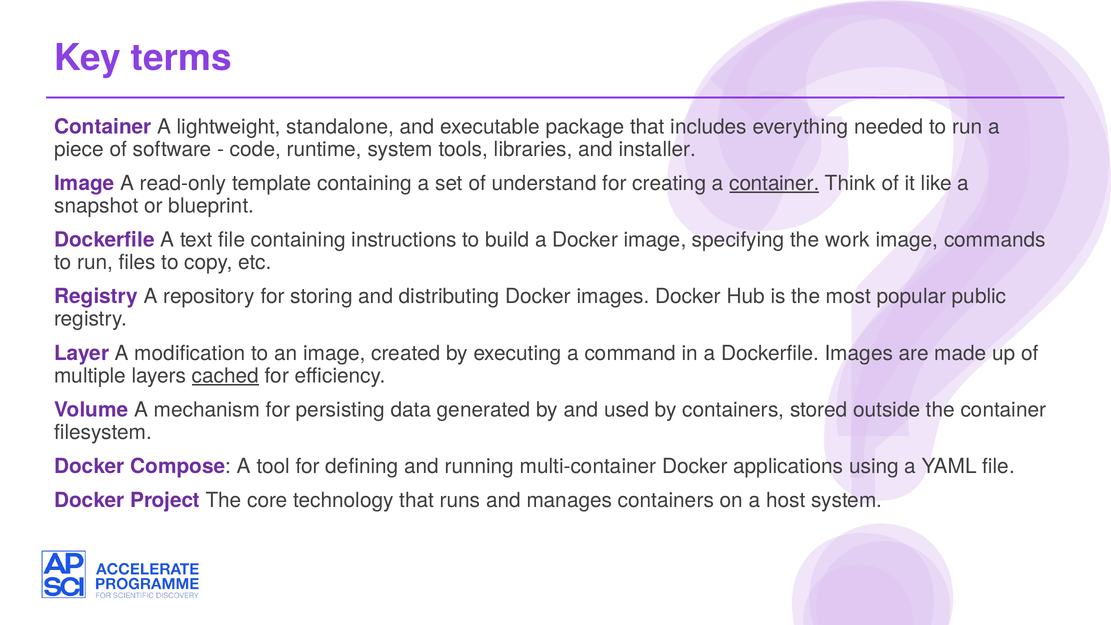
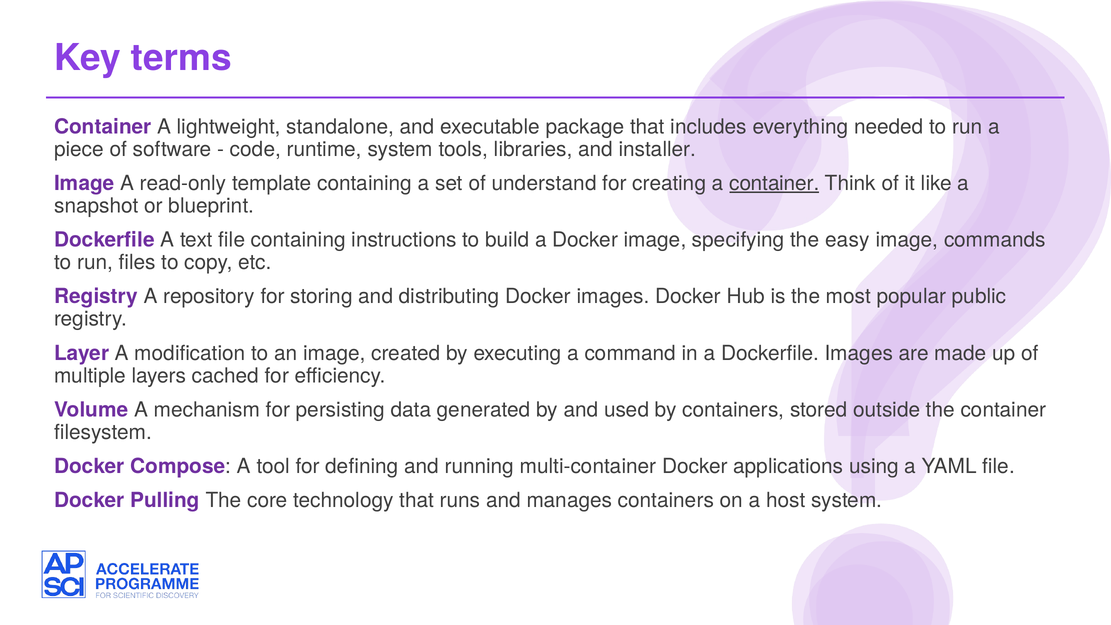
work: work -> easy (847, 240)
cached underline: present -> none (226, 376)
Project: Project -> Pulling (165, 500)
